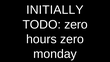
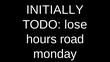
TODO zero: zero -> lose (76, 24)
hours zero: zero -> road (72, 39)
